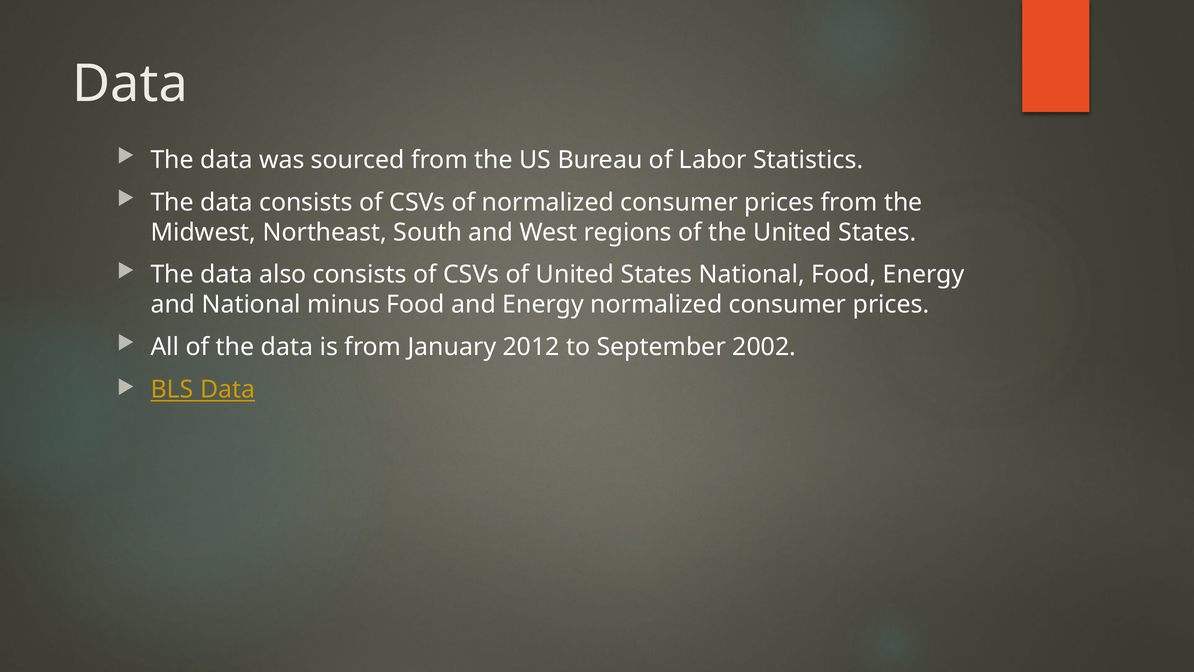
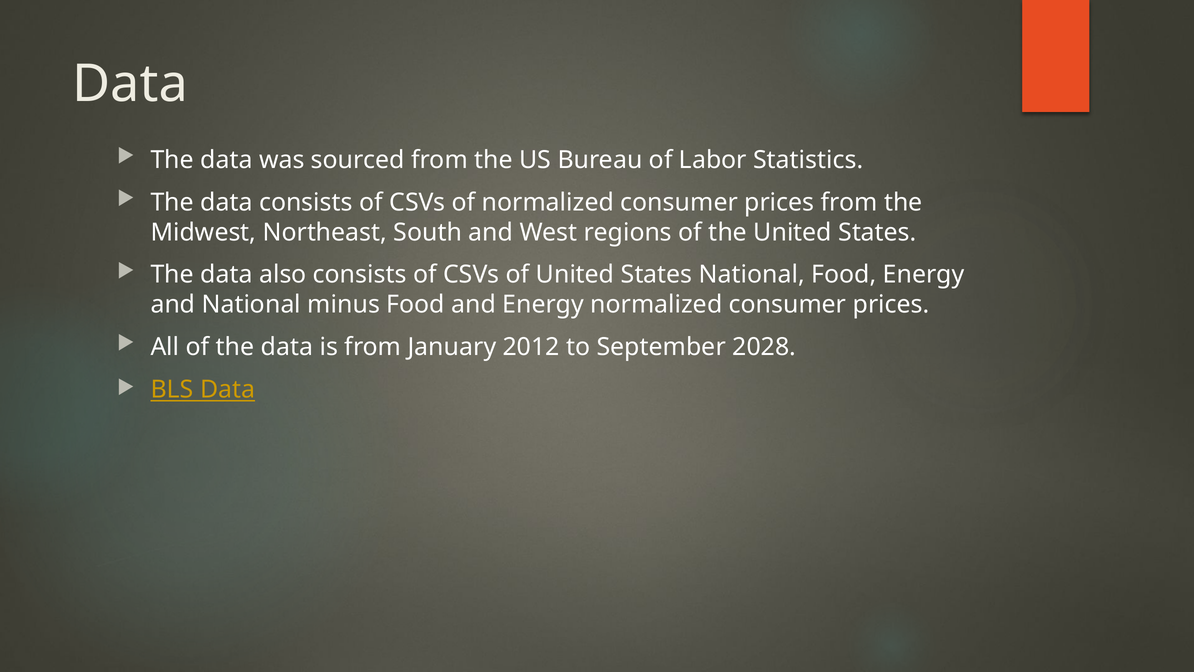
2002: 2002 -> 2028 (764, 347)
